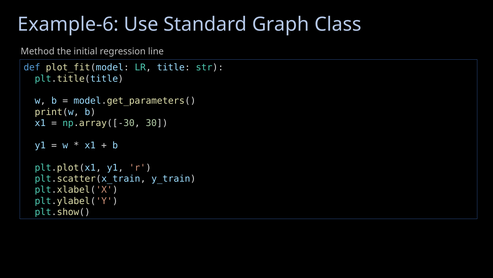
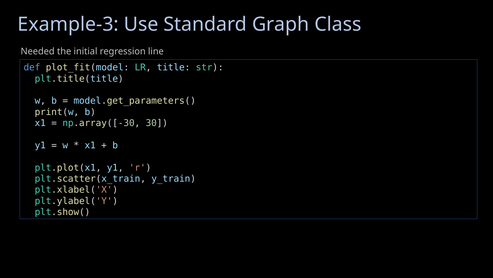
Example-6: Example-6 -> Example-3 (68, 24)
Method: Method -> Needed (38, 51)
